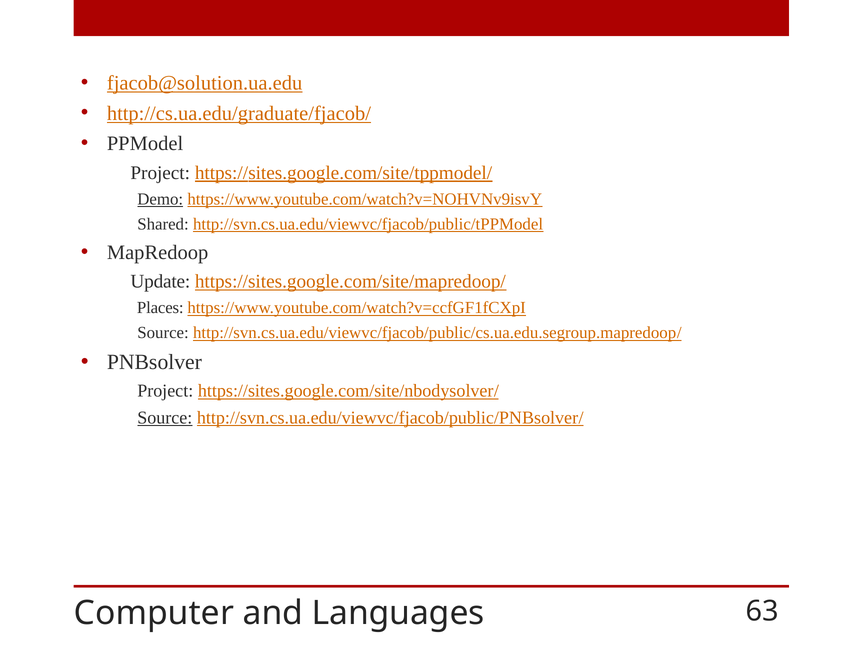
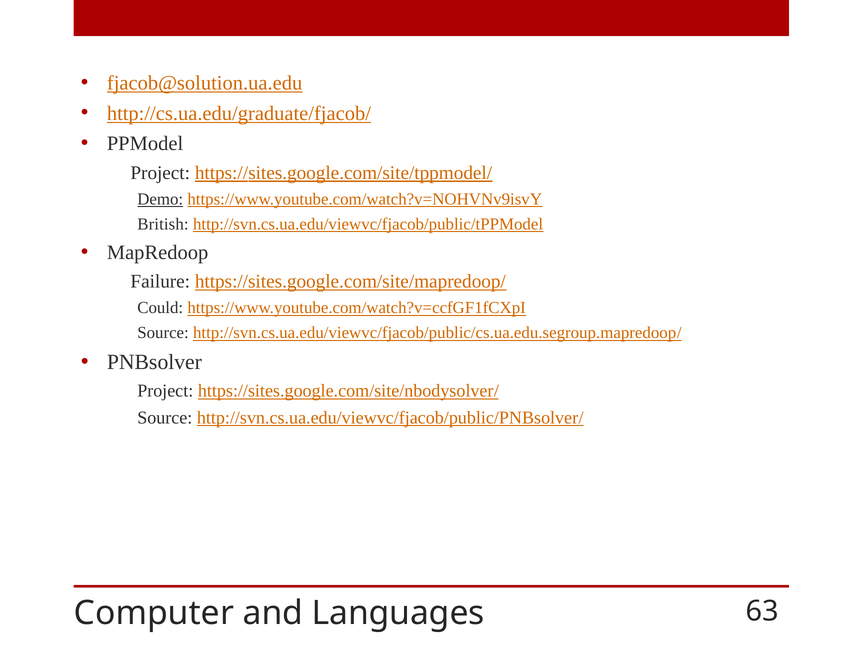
Shared: Shared -> British (163, 224)
Update: Update -> Failure (160, 282)
Places: Places -> Could (160, 308)
Source underline: present -> none (165, 418)
